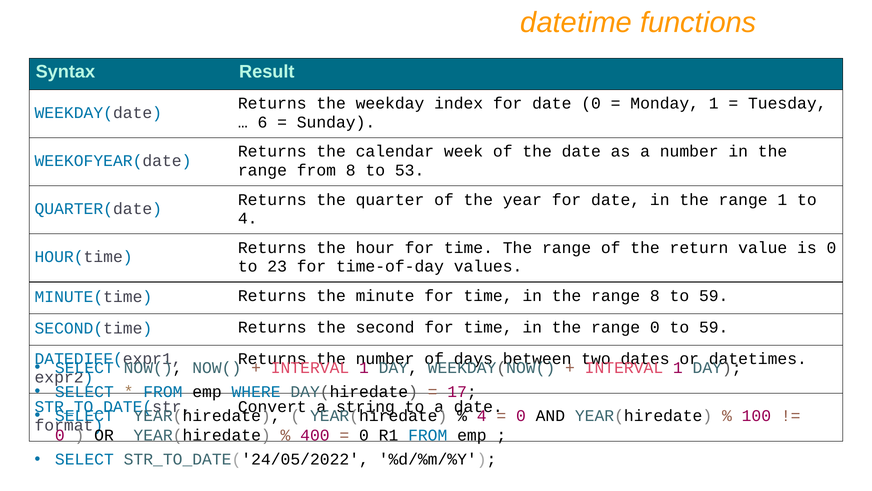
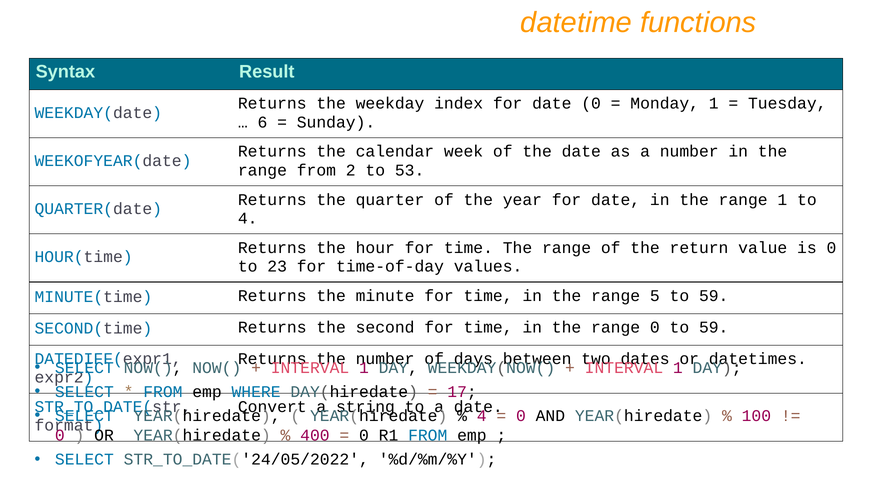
from 8: 8 -> 2 (351, 170)
range 8: 8 -> 5 (655, 295)
